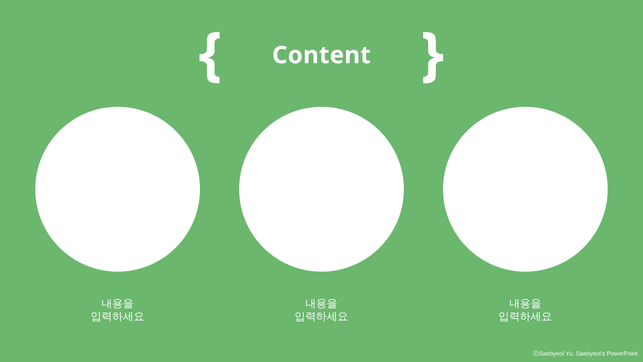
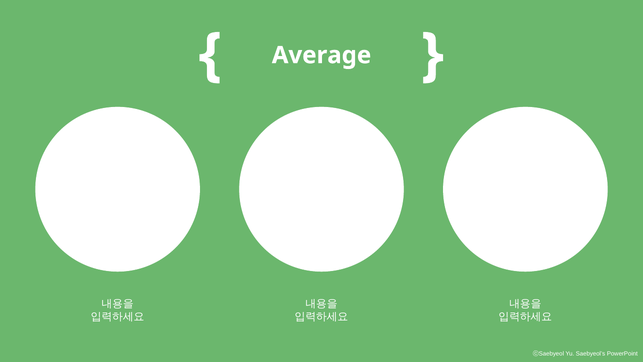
Content: Content -> Average (322, 55)
